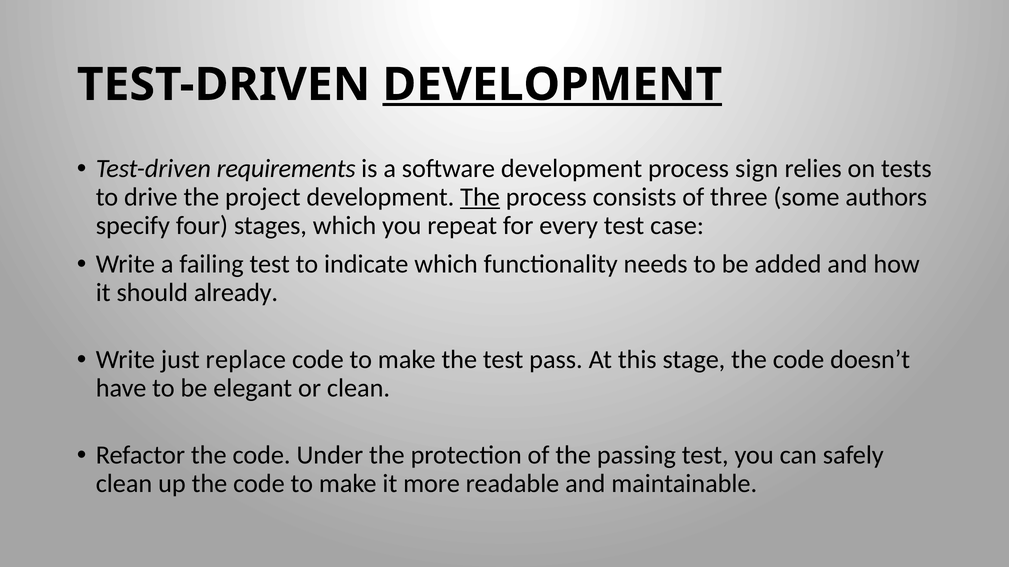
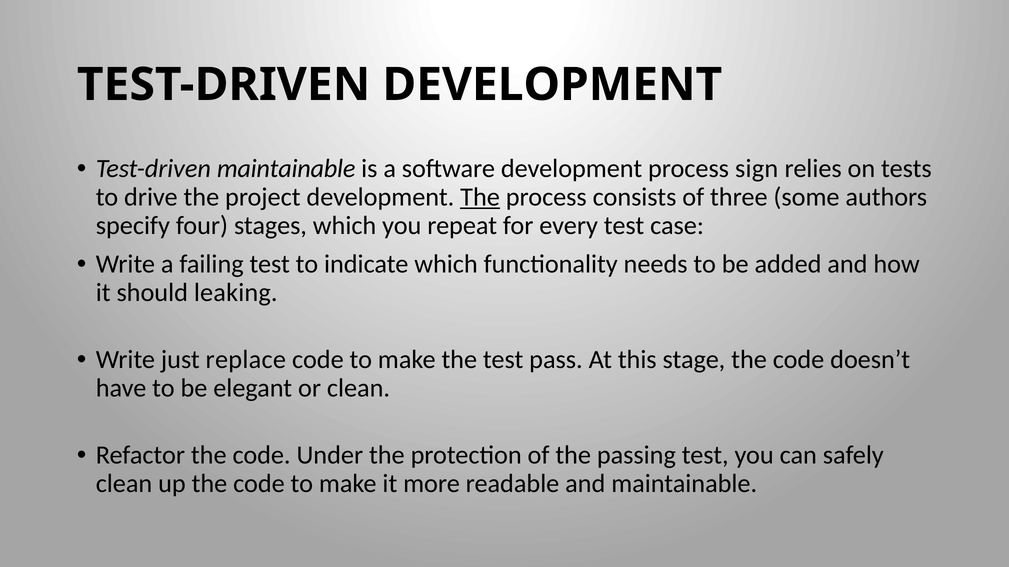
DEVELOPMENT underline: present -> none (552, 85)
Test-driven requirements: requirements -> maintainable (286, 169)
already: already -> leaking (236, 293)
